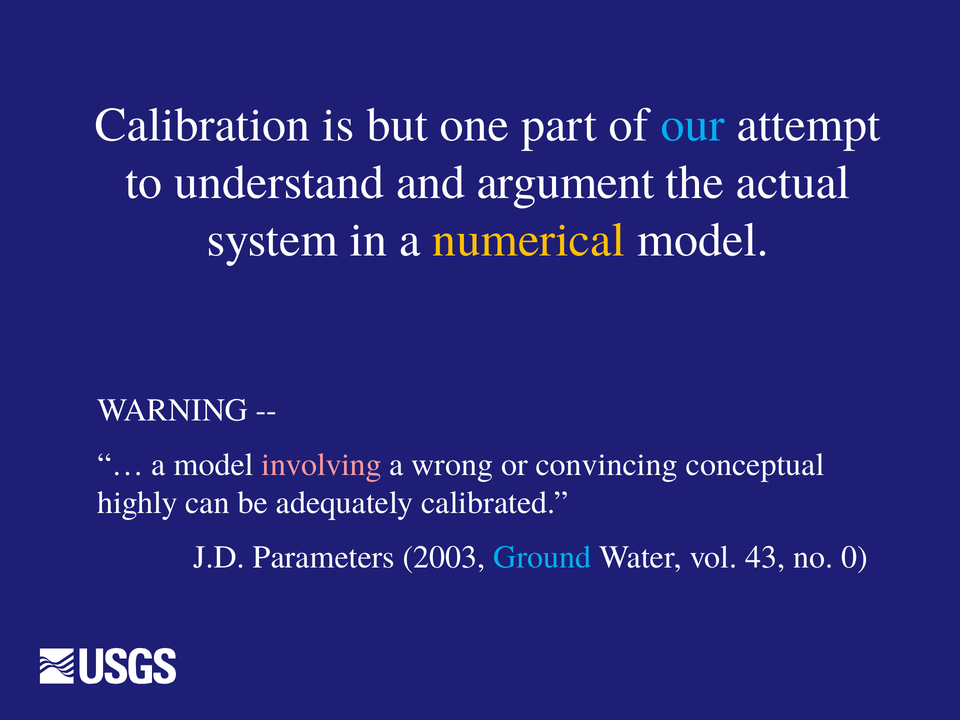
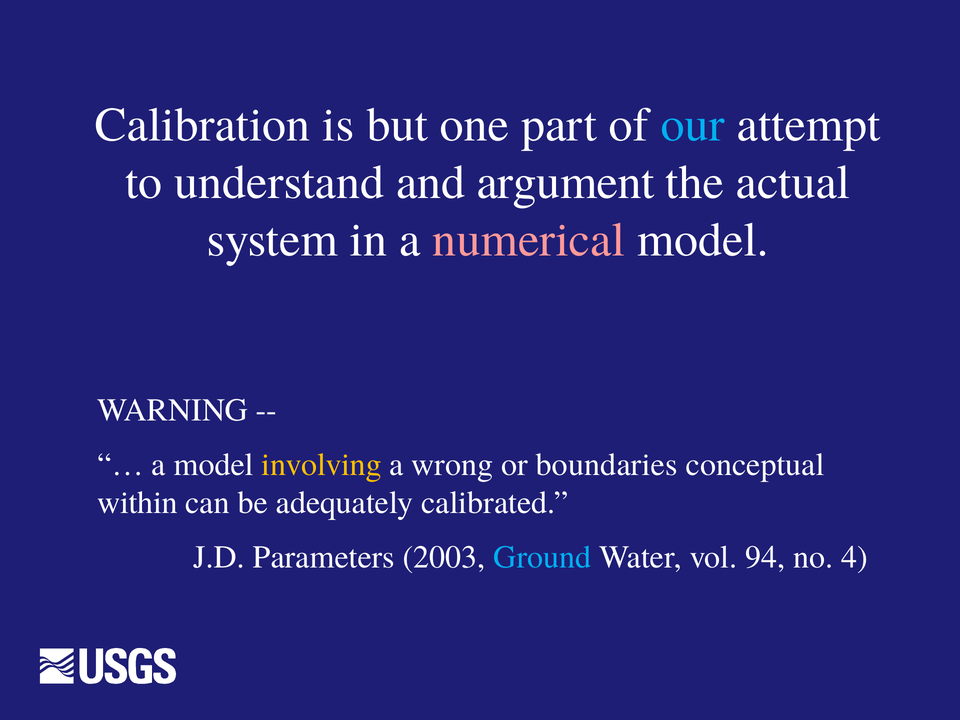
numerical colour: yellow -> pink (529, 240)
involving colour: pink -> yellow (322, 465)
convincing: convincing -> boundaries (607, 465)
highly: highly -> within (138, 503)
43: 43 -> 94 (765, 557)
0: 0 -> 4 (854, 557)
